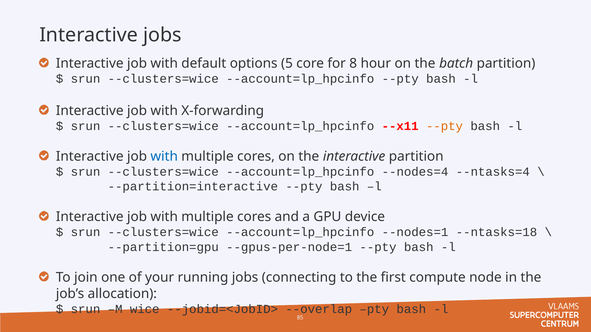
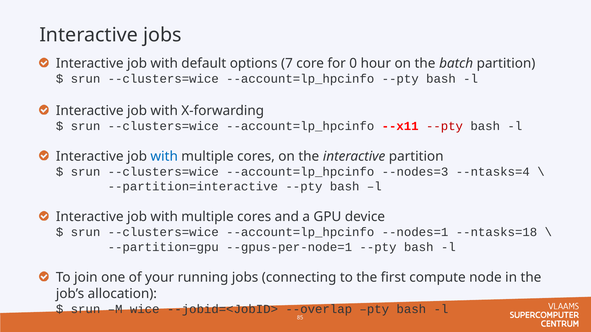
5: 5 -> 7 (287, 63)
8: 8 -> 0 (353, 63)
--pty colour: orange -> red (444, 126)
--nodes=4: --nodes=4 -> --nodes=3 (415, 172)
